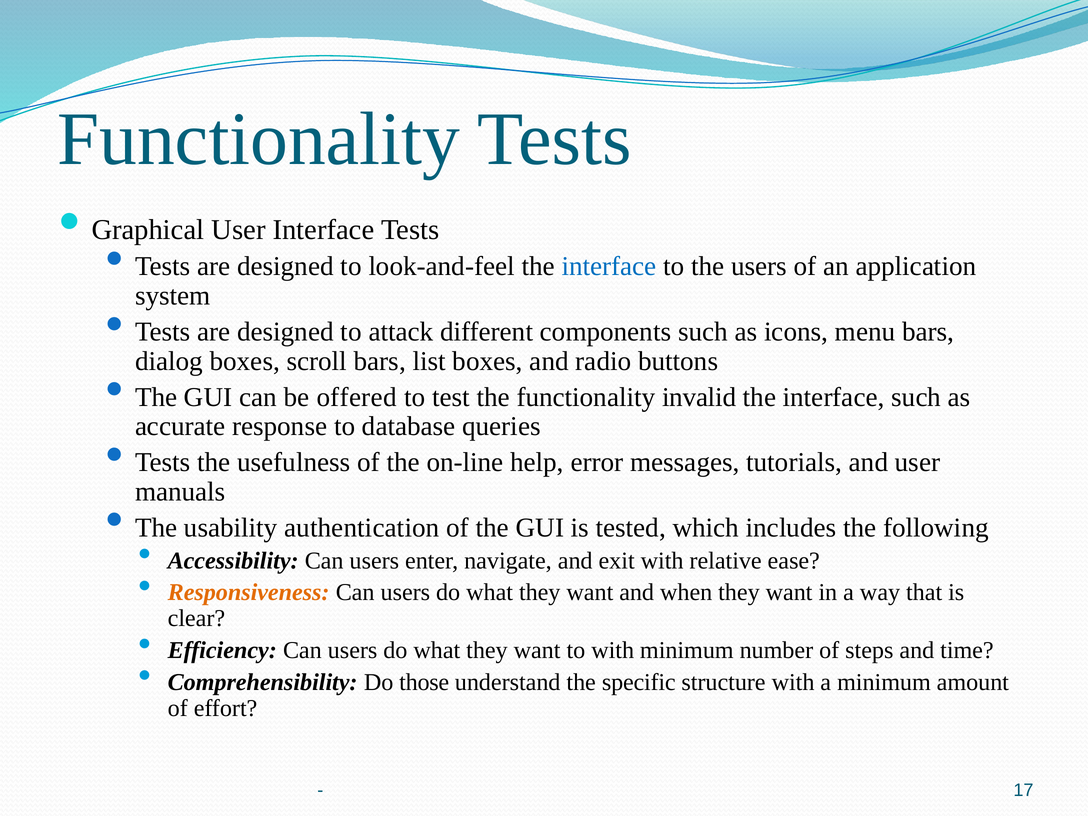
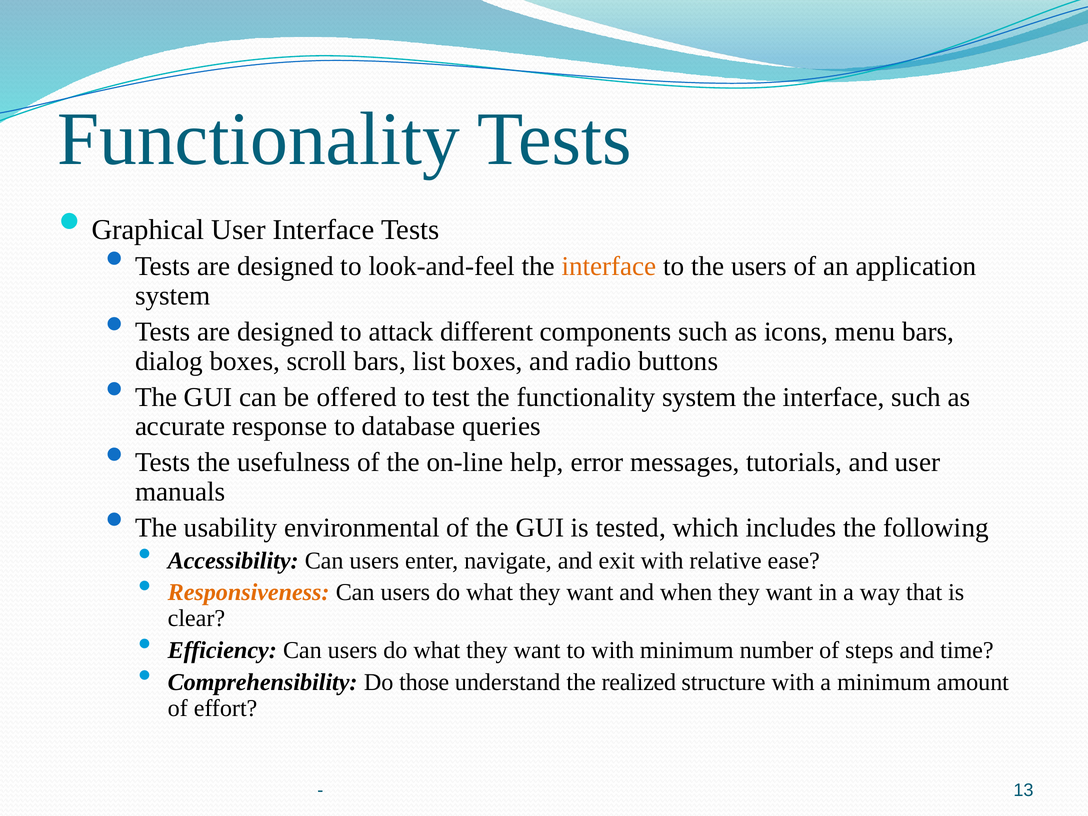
interface colour: blue -> orange (609, 266)
functionality invalid: invalid -> system (699, 397)
authentication: authentication -> environmental (362, 528)
specific: specific -> realized (639, 682)
17: 17 -> 13 (1024, 790)
